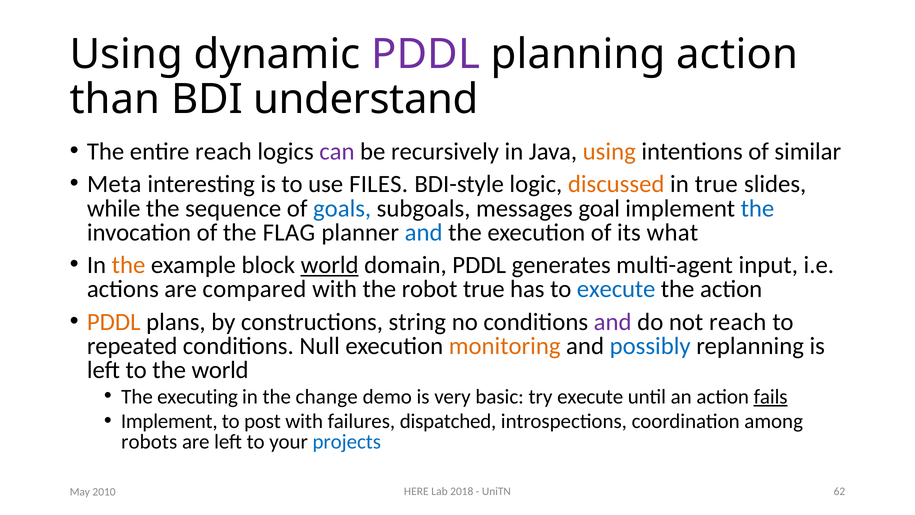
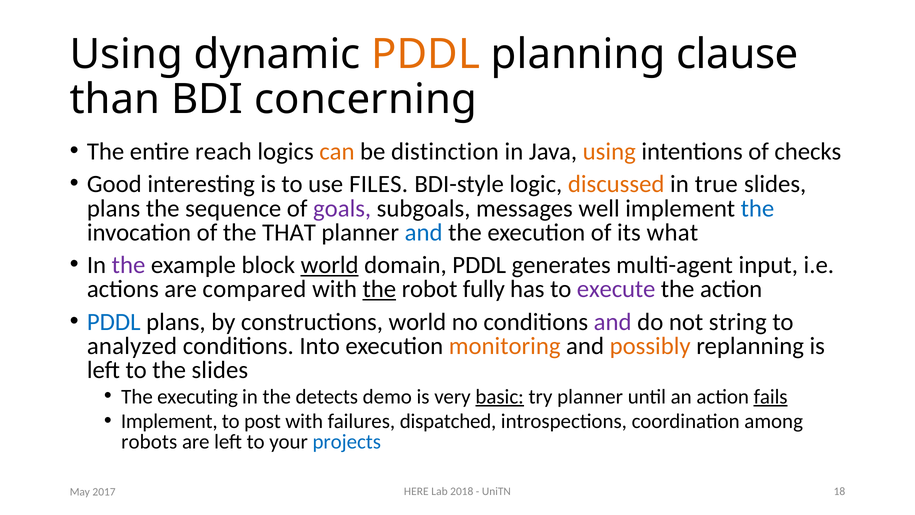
PDDL colour: purple -> orange (426, 54)
planning action: action -> clause (737, 54)
understand: understand -> concerning (366, 100)
can colour: purple -> orange (337, 152)
recursively: recursively -> distinction (445, 152)
similar: similar -> checks (808, 152)
Meta: Meta -> Good (114, 184)
while: while -> plans (114, 208)
goals colour: blue -> purple (342, 208)
goal: goal -> well (599, 208)
FLAG: FLAG -> THAT (289, 232)
the colour: orange -> purple (129, 265)
the underline: none -> present (379, 289)
robot true: true -> fully (484, 289)
execute colour: blue -> purple (616, 289)
PDDL colour: orange -> blue (114, 322)
constructions string: string -> world (417, 322)
not reach: reach -> string (738, 322)
repeated: repeated -> analyzed (132, 346)
Null: Null -> Into (320, 346)
possibly colour: blue -> orange (650, 346)
the world: world -> slides (220, 370)
change: change -> detects (327, 396)
basic underline: none -> present (500, 396)
try execute: execute -> planner (590, 396)
62: 62 -> 18 (839, 491)
2010: 2010 -> 2017 (104, 492)
